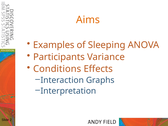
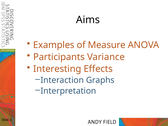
Aims colour: orange -> black (88, 20)
Sleeping: Sleeping -> Measure (107, 45)
Conditions: Conditions -> Interesting (57, 69)
